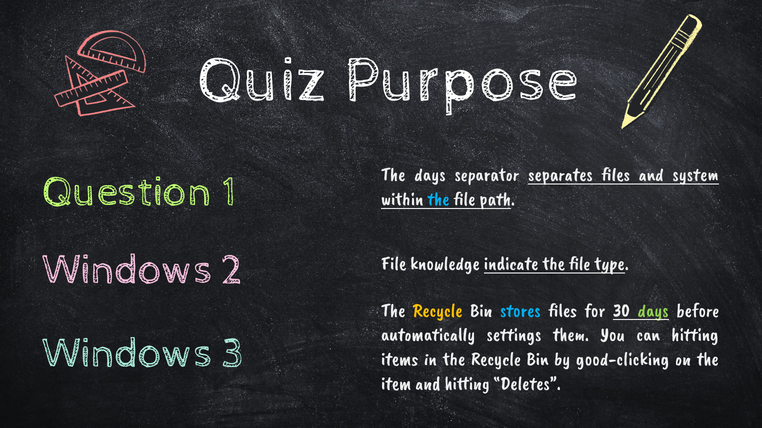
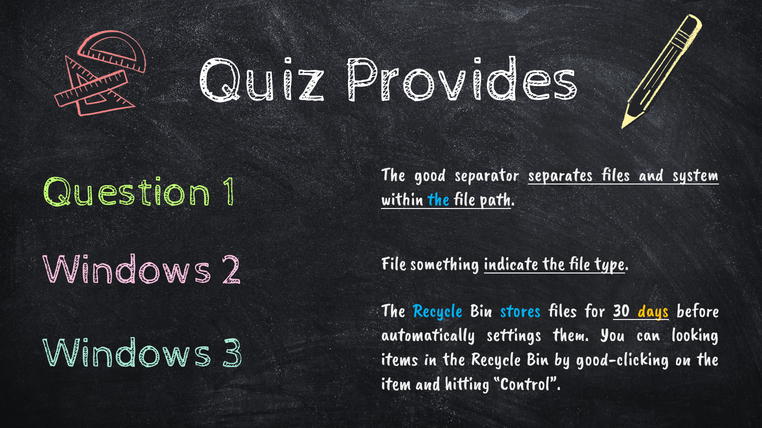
Purpose: Purpose -> Provides (462, 79)
The days: days -> good (430, 175)
knowledge: knowledge -> something (445, 264)
Recycle colour: yellow -> light blue (438, 311)
days colour: light green -> yellow (653, 311)
can hitting: hitting -> looking (695, 335)
Deletes: Deletes -> Control (527, 384)
